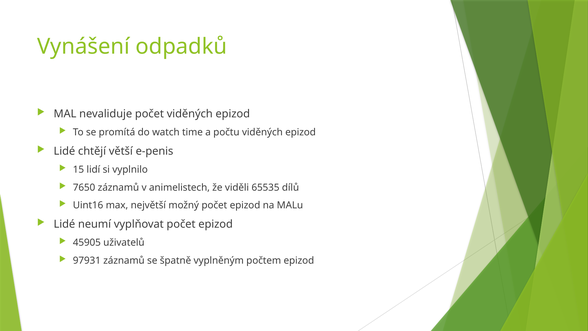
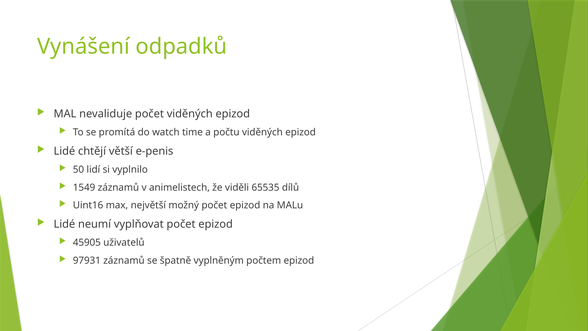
15: 15 -> 50 (78, 170)
7650: 7650 -> 1549 (84, 187)
